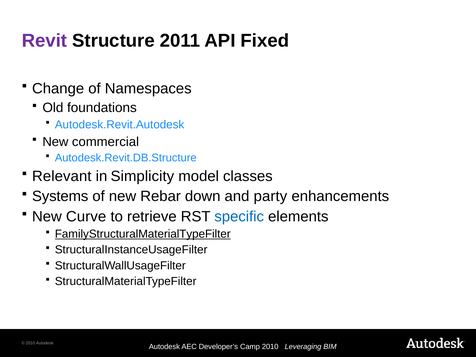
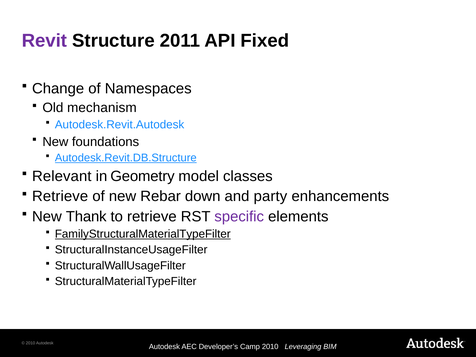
foundations: foundations -> mechanism (102, 108)
commercial: commercial -> foundations (106, 142)
Autodesk.Revit.DB.Structure underline: none -> present (126, 158)
Simplicity: Simplicity -> Geometry (143, 176)
Systems: Systems -> Retrieve (60, 196)
Curve: Curve -> Thank (86, 216)
specific colour: blue -> purple (239, 216)
